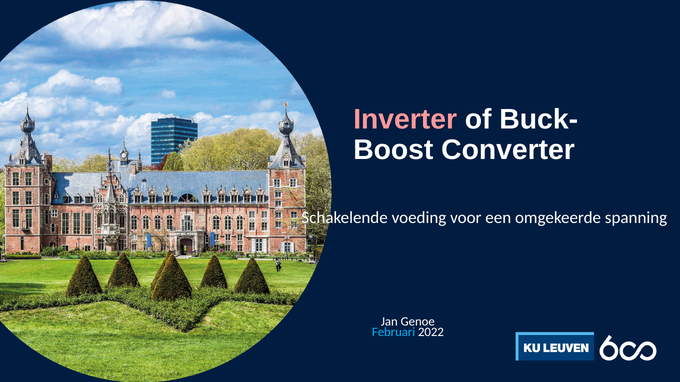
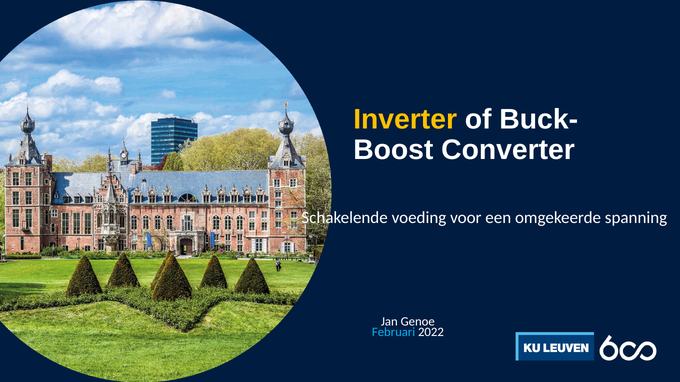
Inverter colour: pink -> yellow (405, 120)
